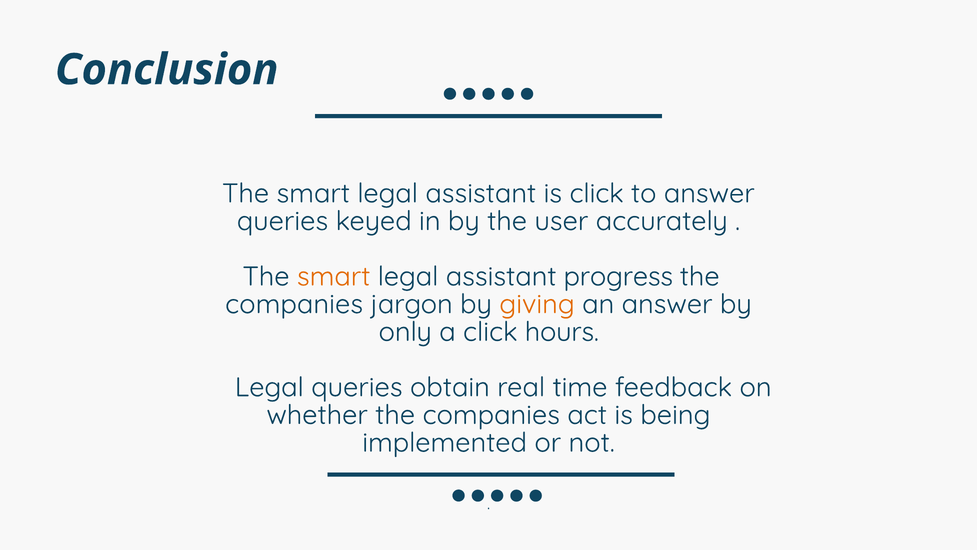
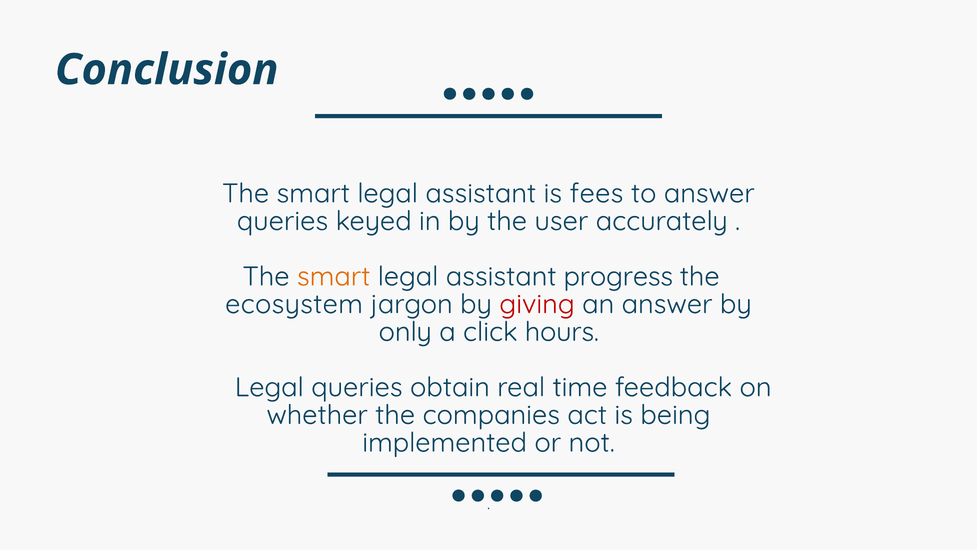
is click: click -> fees (596, 193)
companies: companies -> ecosystem (294, 304)
giving colour: orange -> red (537, 304)
